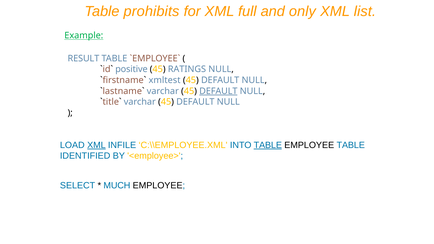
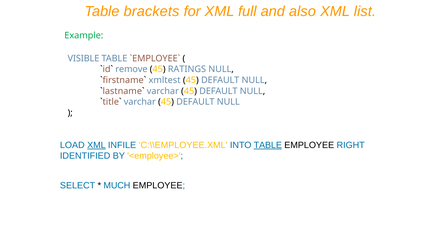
prohibits: prohibits -> brackets (151, 11)
only: only -> also (302, 11)
Example underline: present -> none (84, 36)
RESULT: RESULT -> VISIBLE (83, 59)
positive: positive -> remove (131, 69)
DEFAULT underline: present -> none (218, 91)
EMPLOYEE TABLE: TABLE -> RIGHT (351, 145)
